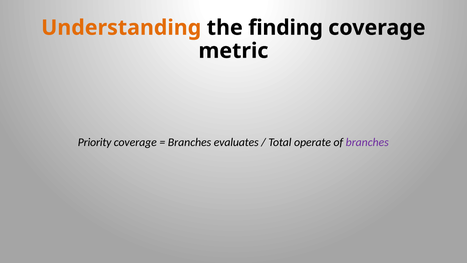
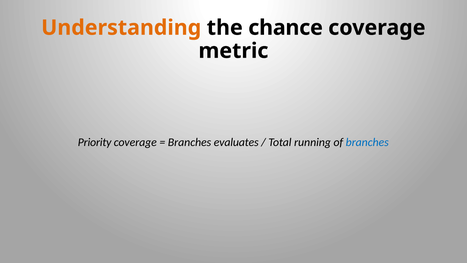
finding: finding -> chance (286, 28)
operate: operate -> running (313, 142)
branches colour: purple -> blue (367, 142)
